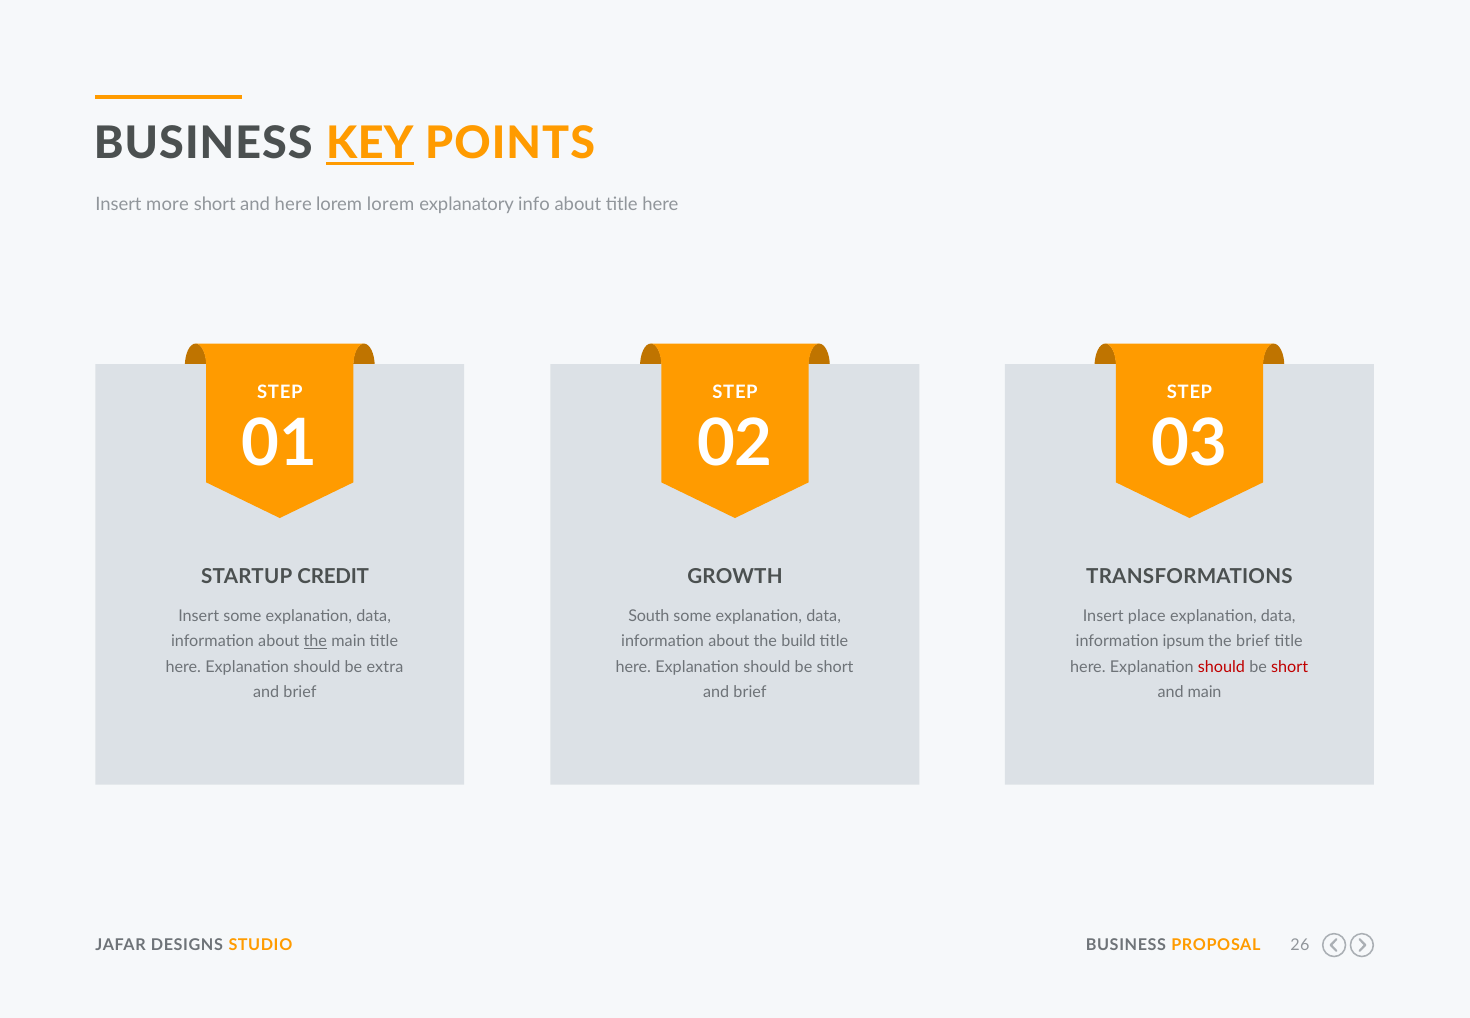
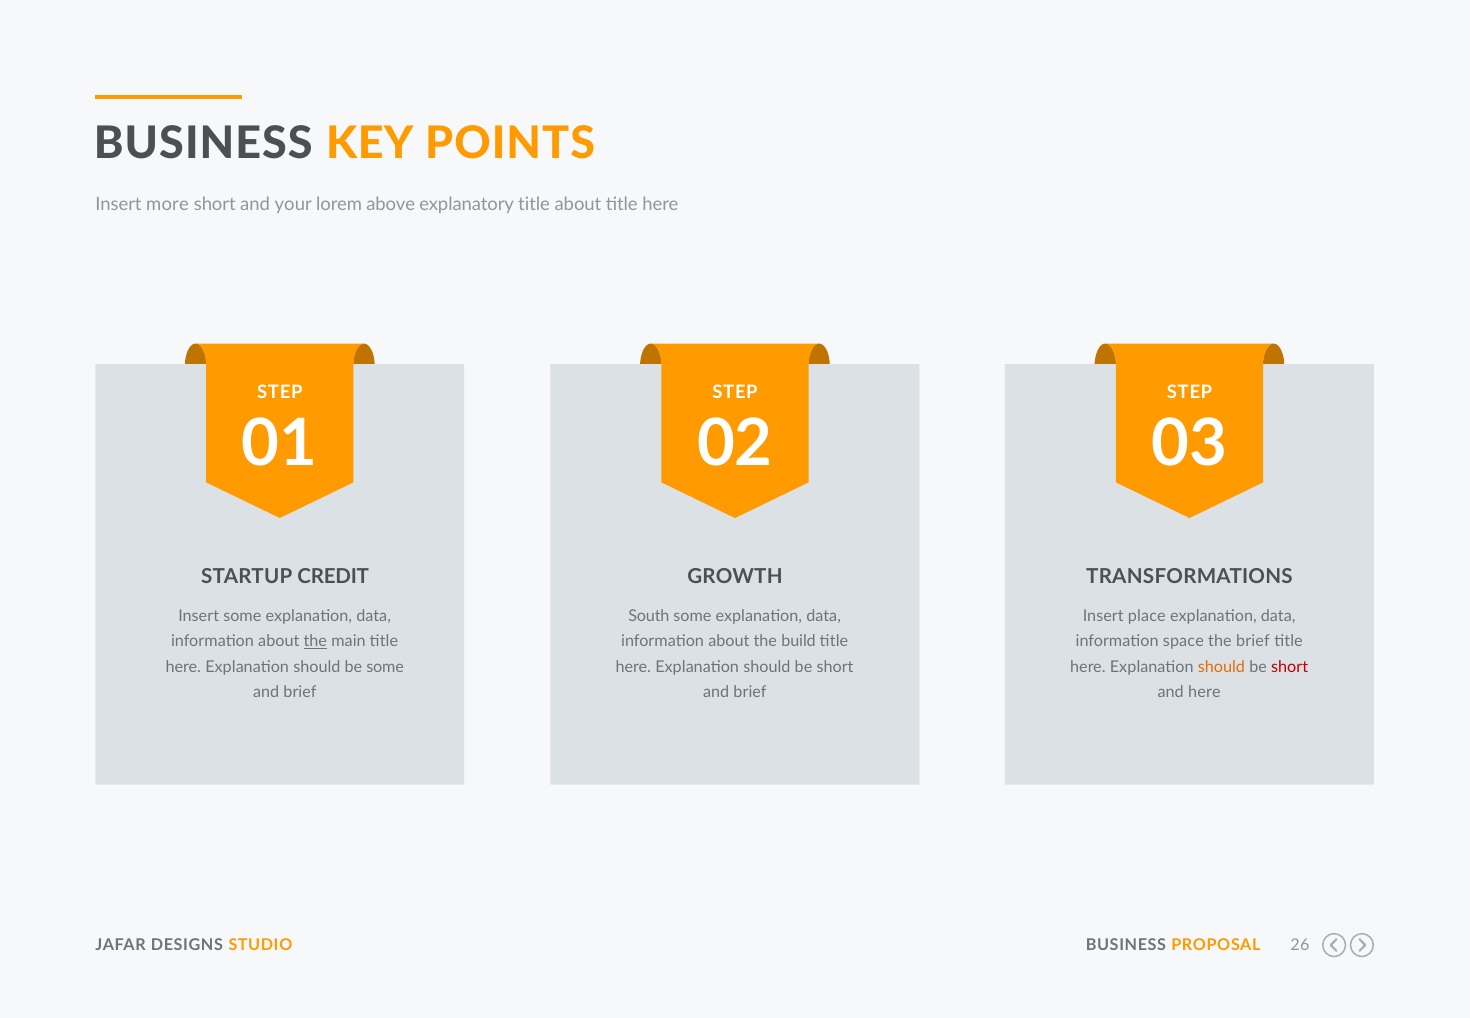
KEY underline: present -> none (370, 144)
and here: here -> your (293, 204)
lorem lorem: lorem -> above (391, 204)
explanatory info: info -> title (534, 204)
ipsum: ipsum -> space (1183, 641)
be extra: extra -> some (385, 667)
should colour: red -> orange (1221, 667)
and main: main -> here (1204, 692)
